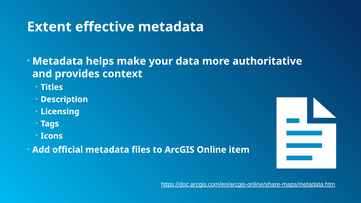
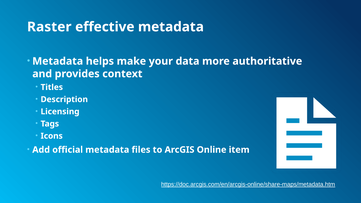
Extent: Extent -> Raster (49, 27)
